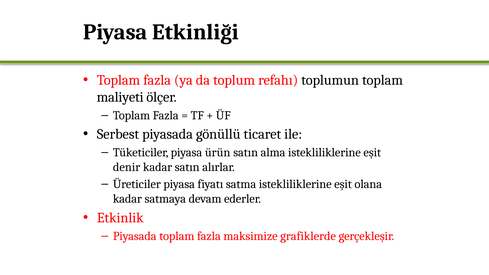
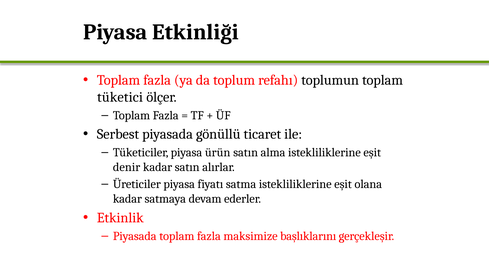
maliyeti: maliyeti -> tüketici (120, 97)
grafiklerde: grafiklerde -> başlıklarını (308, 236)
